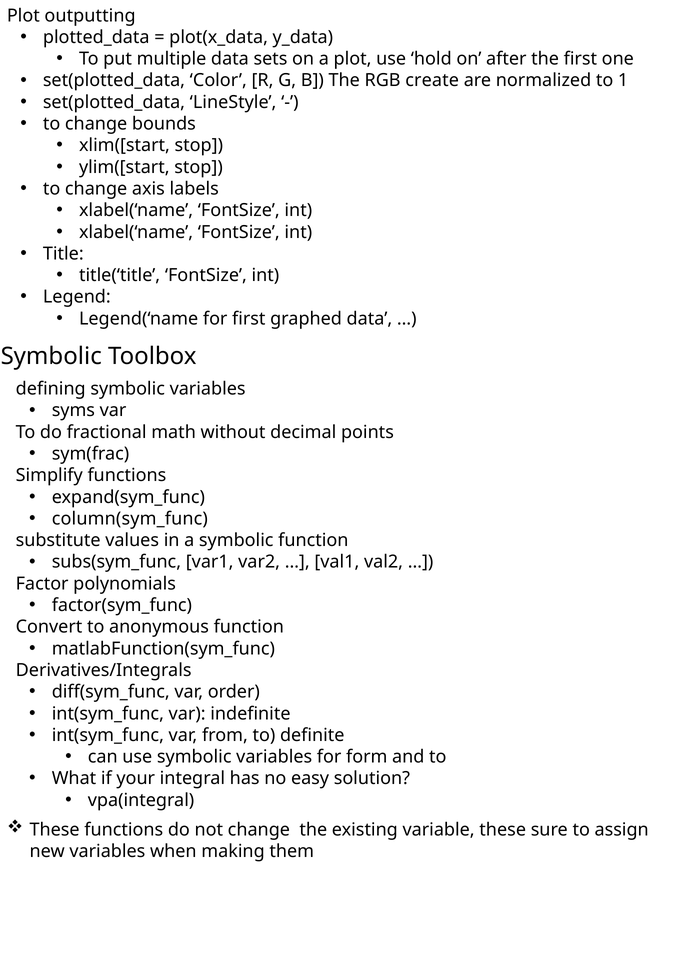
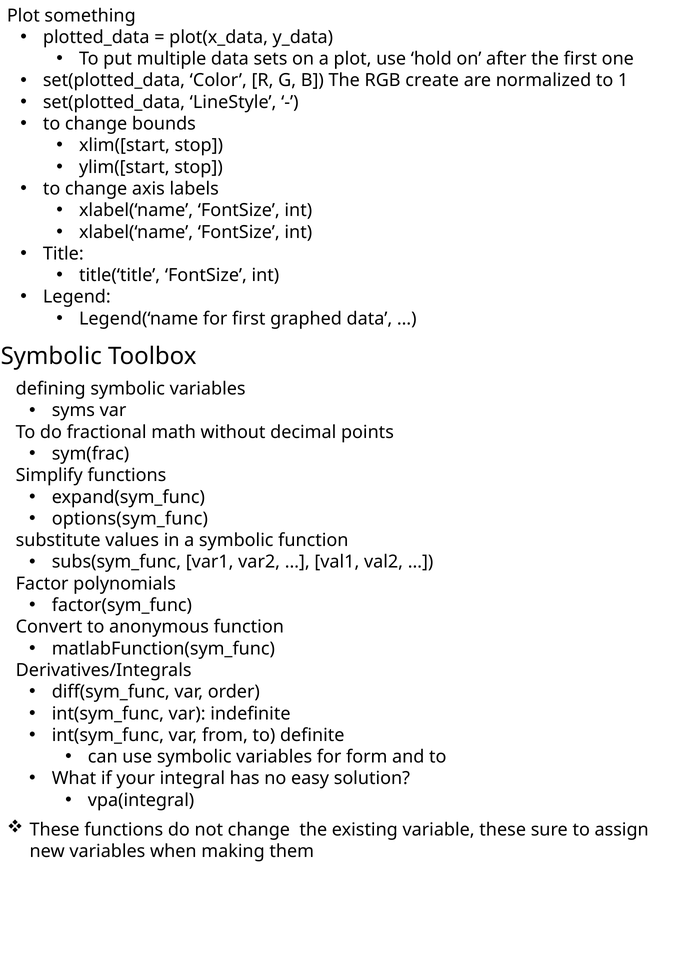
outputting: outputting -> something (90, 16)
column(sym_func: column(sym_func -> options(sym_func (130, 518)
